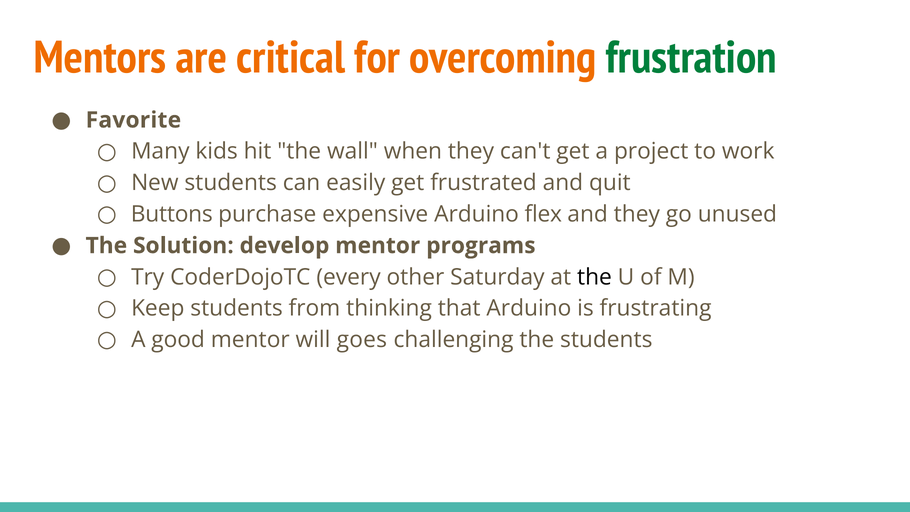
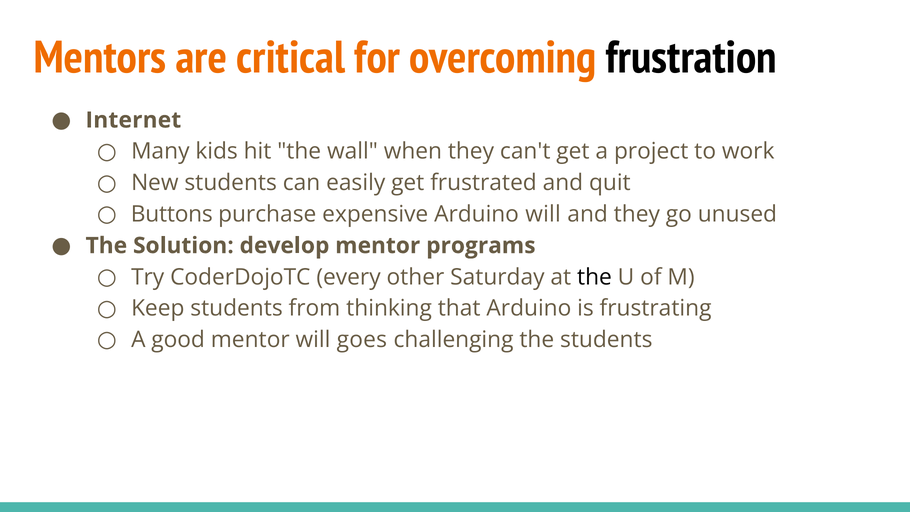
frustration colour: green -> black (691, 58)
Favorite: Favorite -> Internet (133, 120)
Arduino flex: flex -> will (543, 214)
